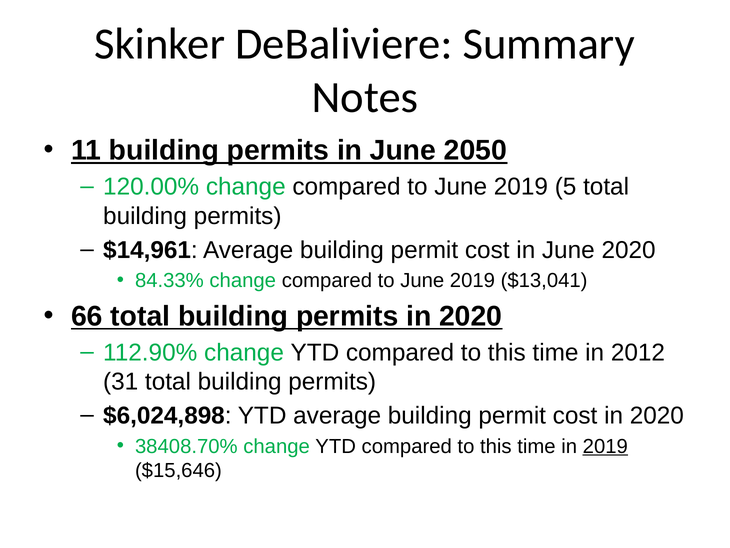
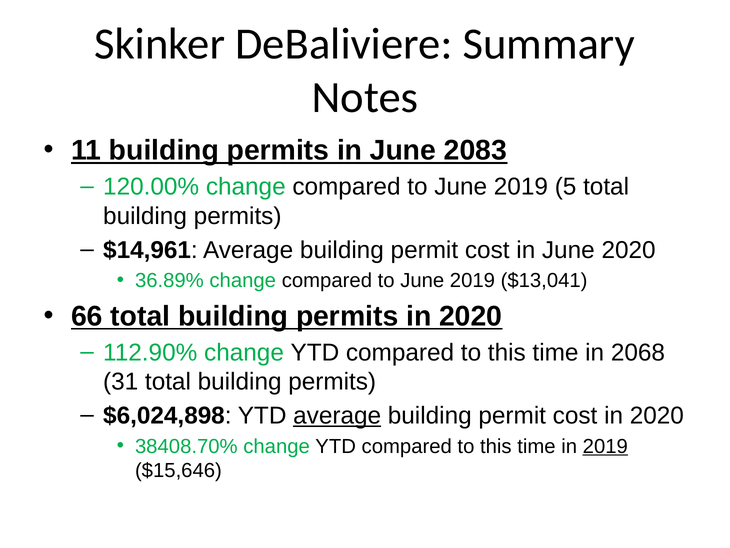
2050: 2050 -> 2083 (475, 150)
84.33%: 84.33% -> 36.89% (169, 280)
2012: 2012 -> 2068 (638, 352)
average underline: none -> present (337, 415)
